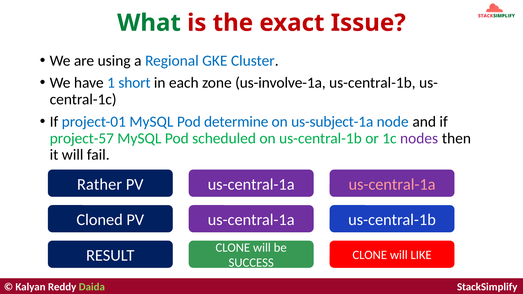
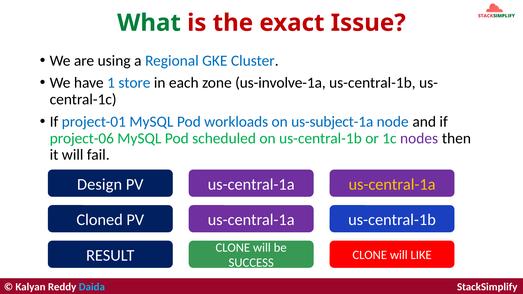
short: short -> store (134, 83)
determine: determine -> workloads (236, 122)
project-57: project-57 -> project-06 (82, 138)
Rather: Rather -> Design (100, 184)
us-central-1a colour: pink -> yellow (392, 184)
Daida colour: light green -> light blue (92, 287)
